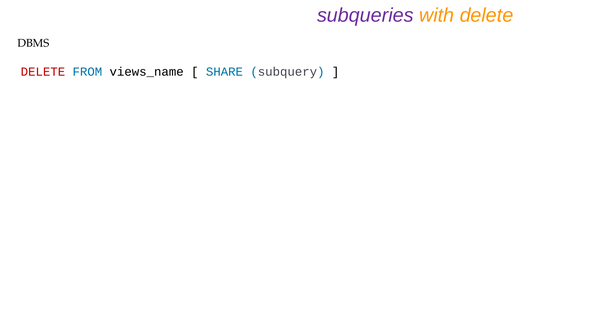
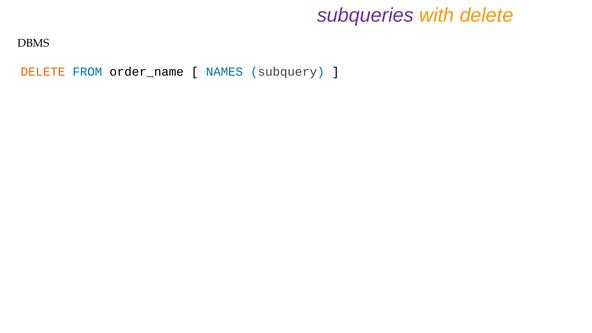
DELETE colour: red -> orange (43, 72)
views_name: views_name -> order_name (147, 72)
SHARE: SHARE -> NAMES (224, 72)
